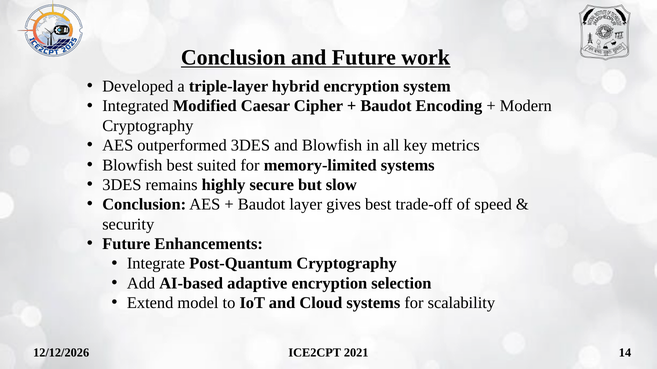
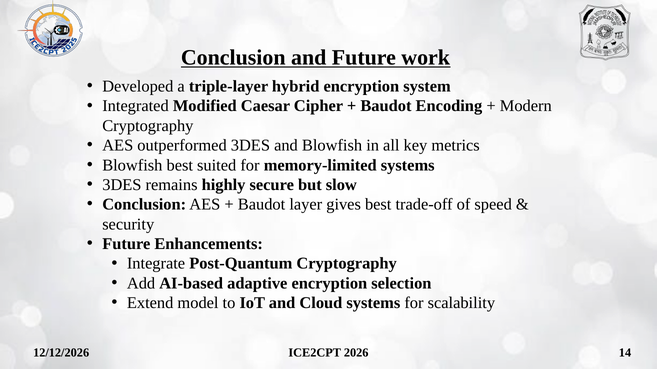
2021: 2021 -> 2026 (356, 353)
